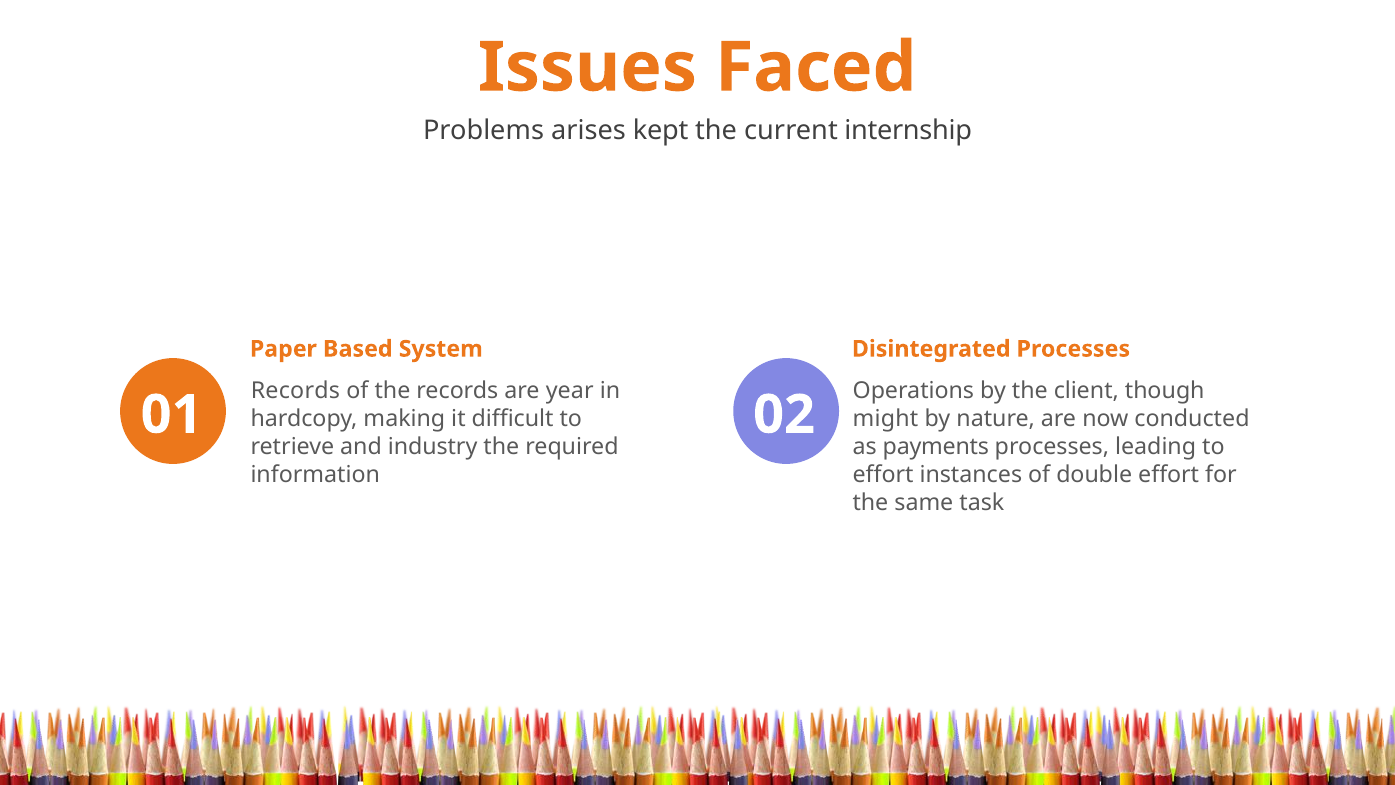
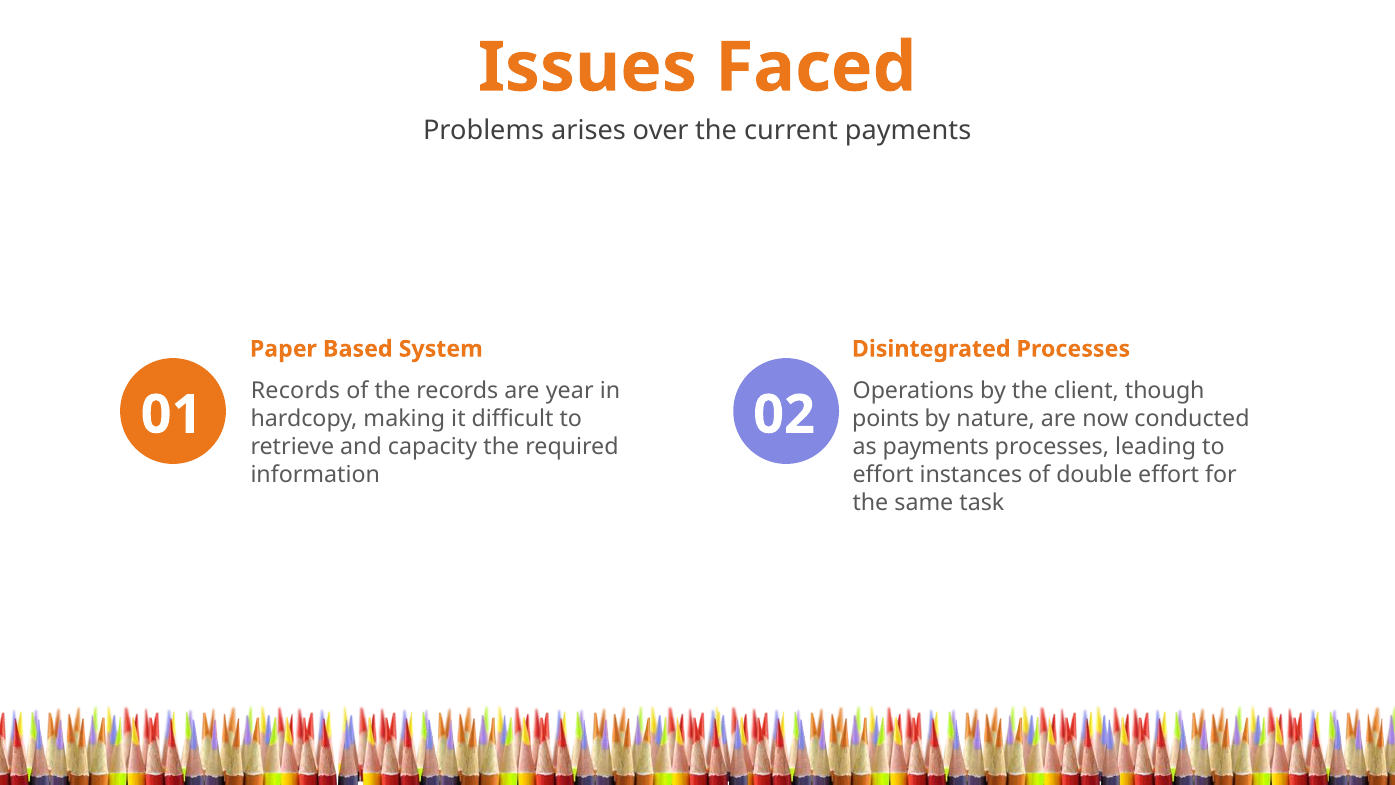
kept: kept -> over (661, 131)
current internship: internship -> payments (908, 131)
might: might -> points (886, 419)
industry: industry -> capacity (433, 447)
